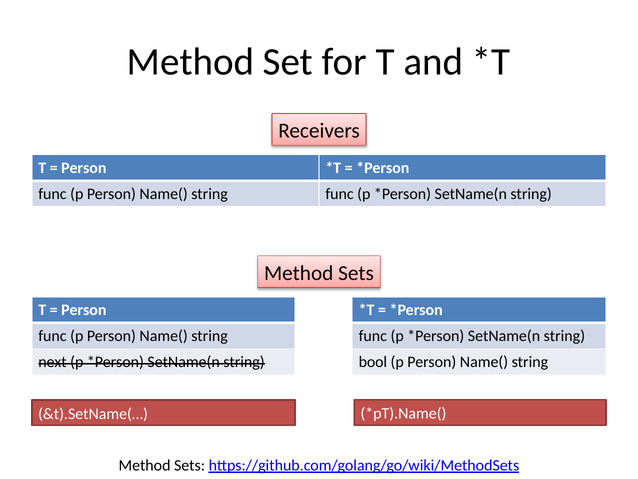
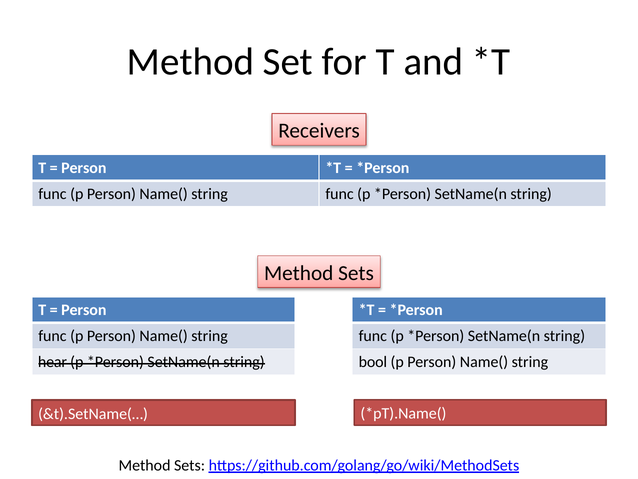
next: next -> hear (52, 362)
